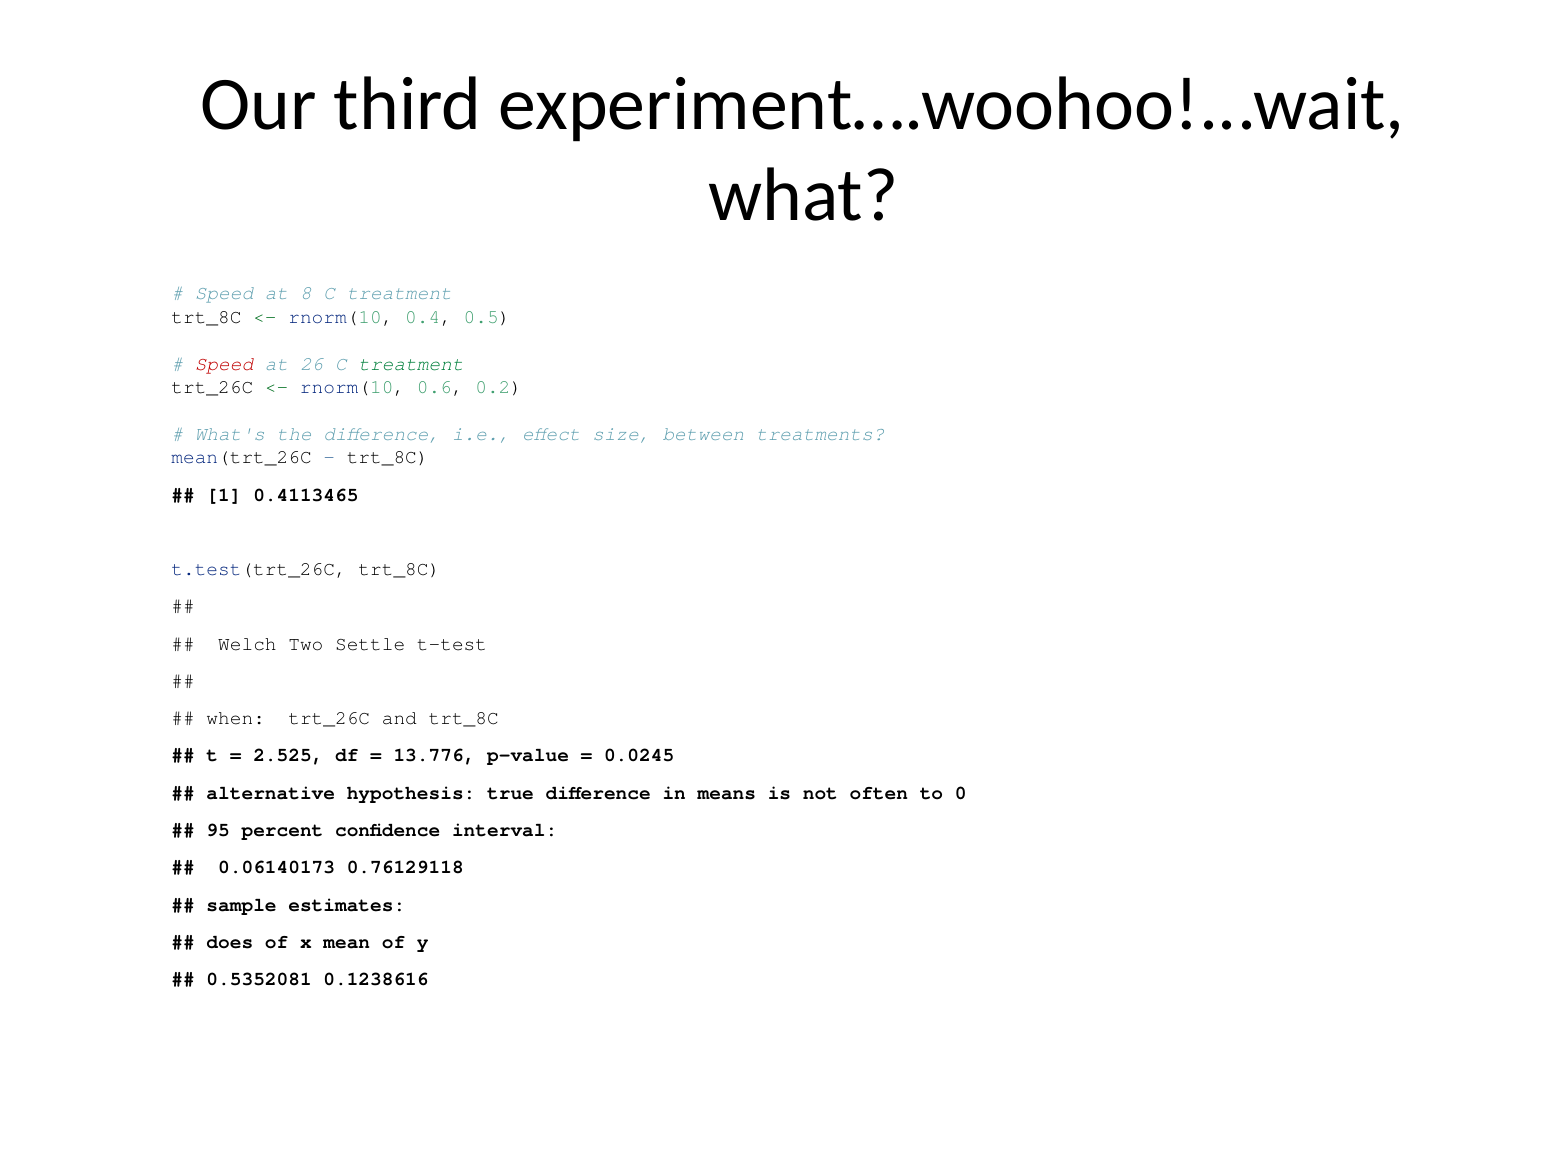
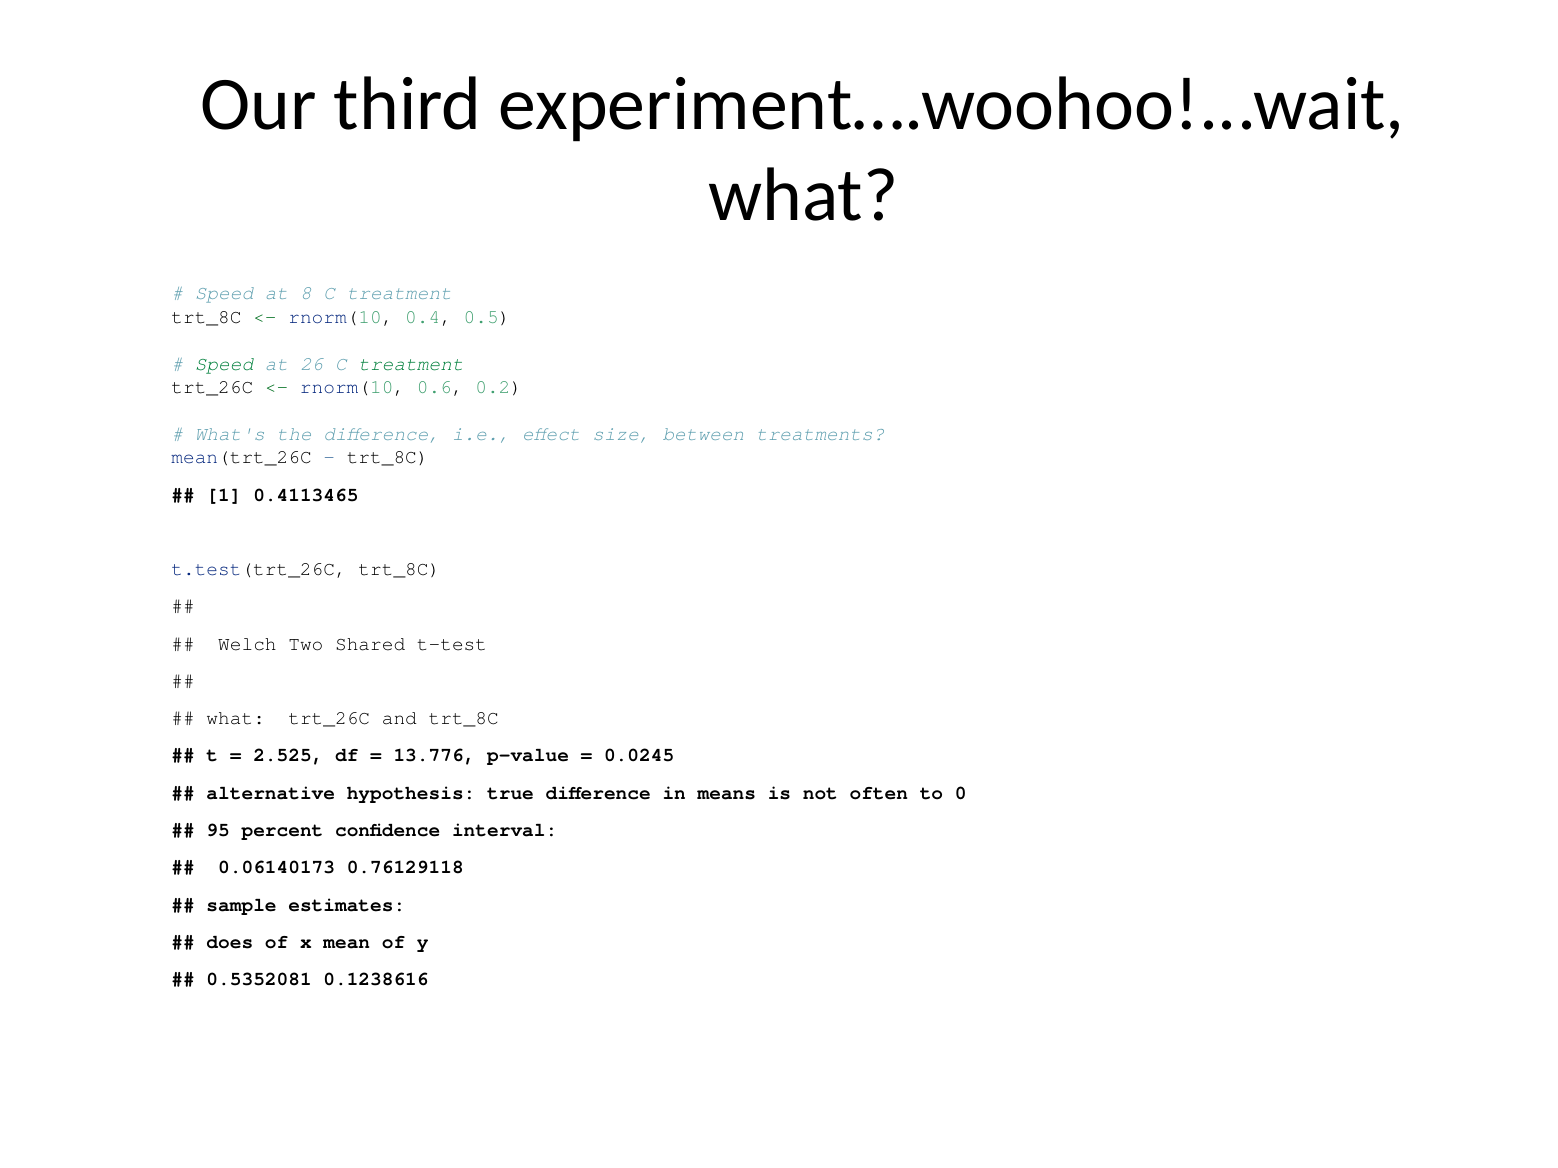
Speed colour: red -> green (224, 364)
Settle: Settle -> Shared (370, 644)
when: when -> what (236, 719)
